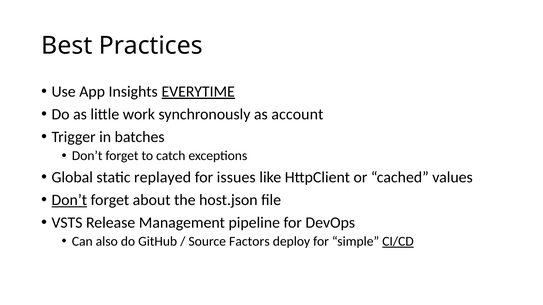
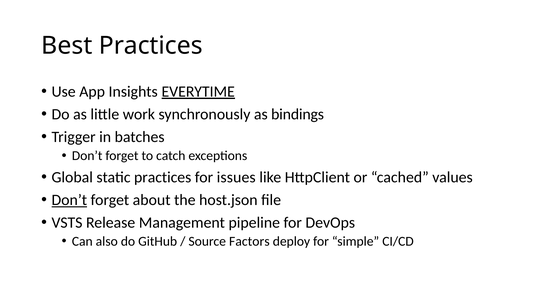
account: account -> bindings (298, 114)
static replayed: replayed -> practices (163, 177)
CI/CD underline: present -> none (398, 242)
